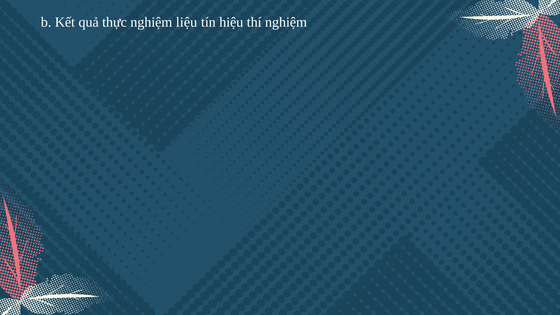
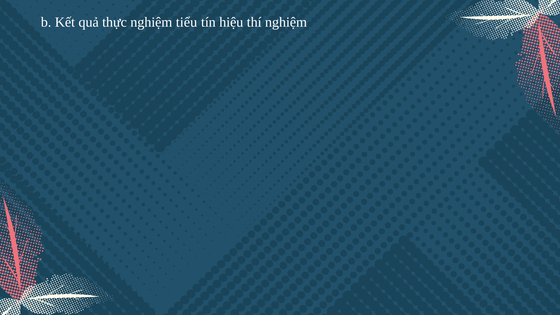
liệu: liệu -> tiểu (187, 22)
